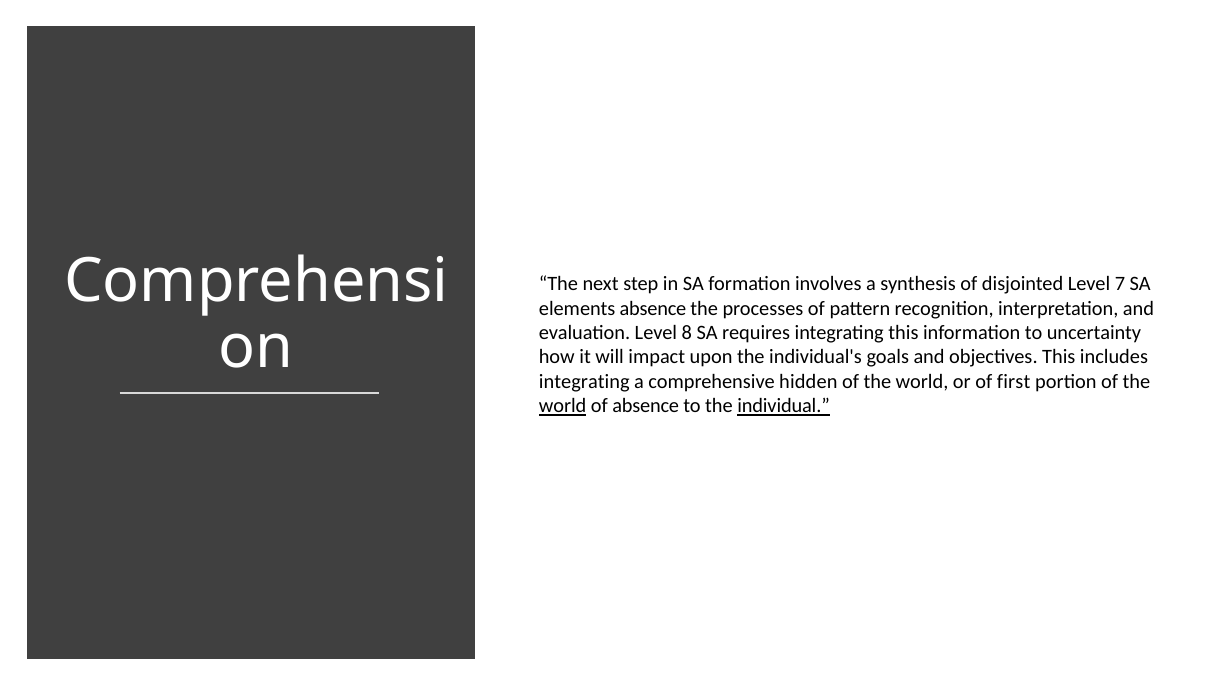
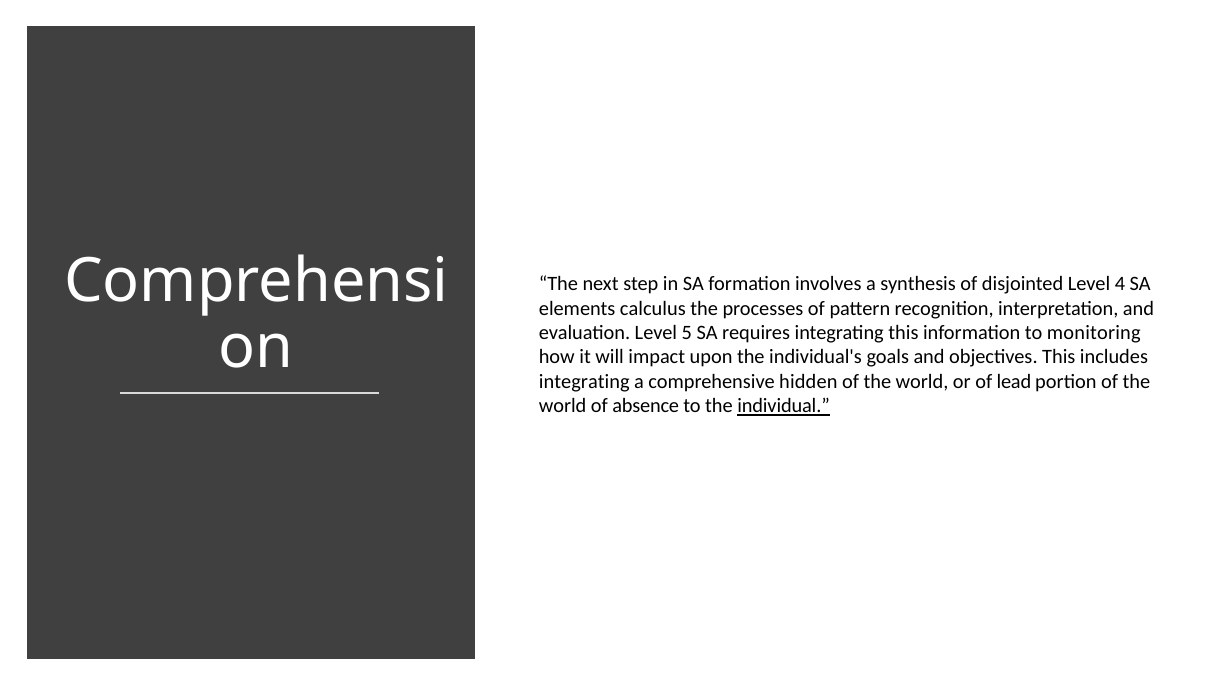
7: 7 -> 4 (1120, 284)
elements absence: absence -> calculus (653, 308)
8: 8 -> 5 (687, 333)
uncertainty: uncertainty -> monitoring (1094, 333)
first: first -> lead (1014, 381)
world underline: present -> none (563, 406)
